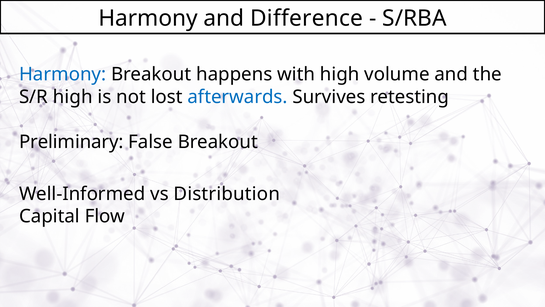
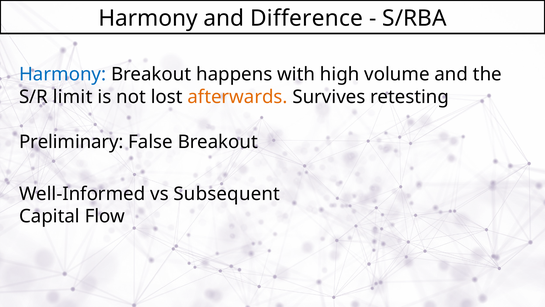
S/R high: high -> limit (73, 97)
afterwards colour: blue -> orange (238, 97)
Distribution: Distribution -> Subsequent (227, 194)
